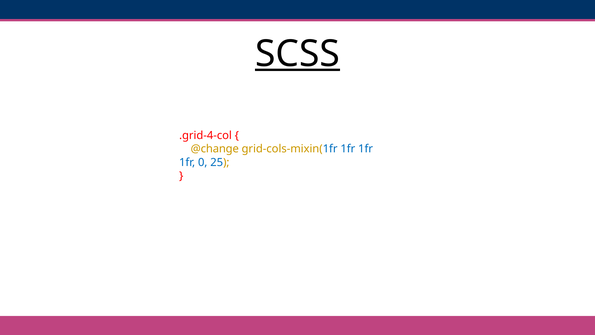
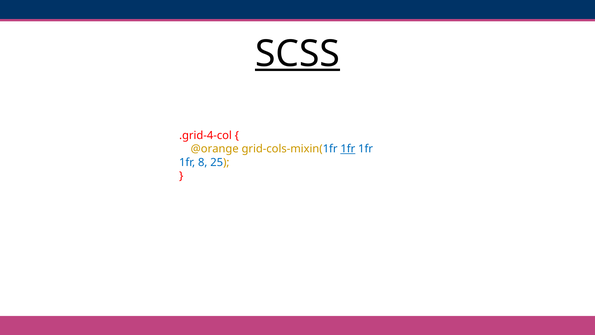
@change: @change -> @orange (215, 149)
1fr underline: none -> present (348, 149)
0: 0 -> 8 (203, 162)
